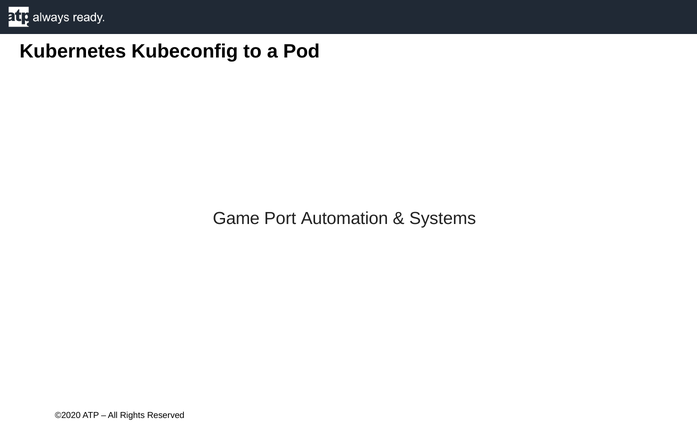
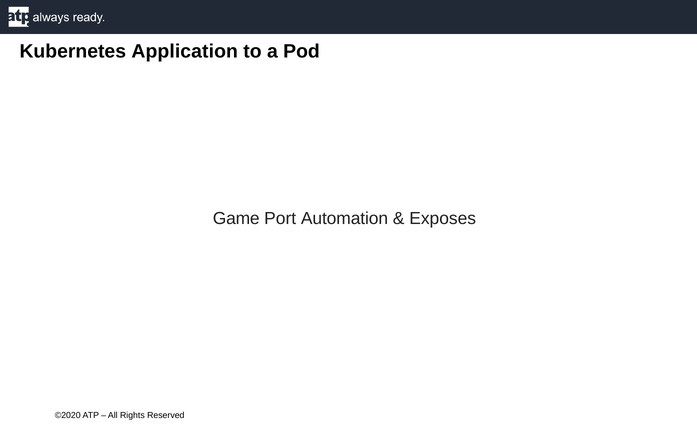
Kubeconfig: Kubeconfig -> Application (185, 51)
Systems: Systems -> Exposes (443, 219)
